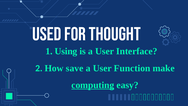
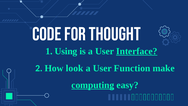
Used: Used -> Code (47, 34)
Interface underline: none -> present (137, 51)
save: save -> look (75, 68)
